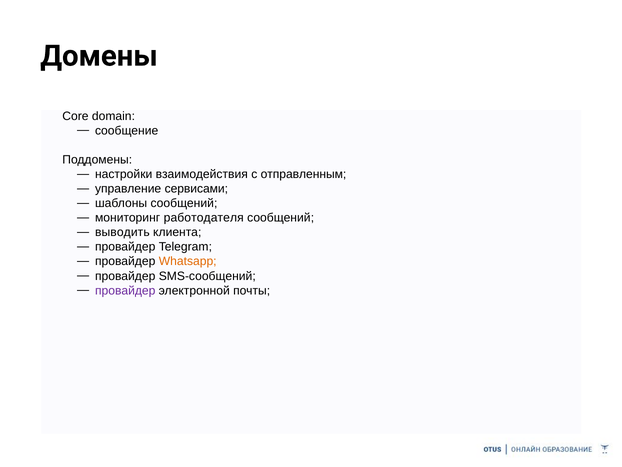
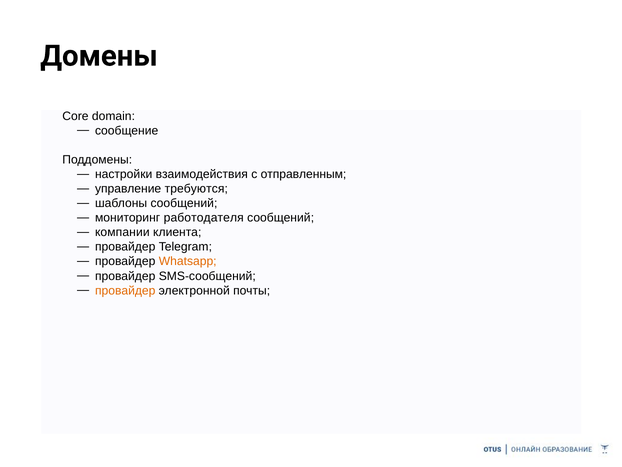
сервисами: сервисами -> требуются (196, 189)
выводить: выводить -> компании (122, 232)
провайдер colour: purple -> orange (125, 290)
